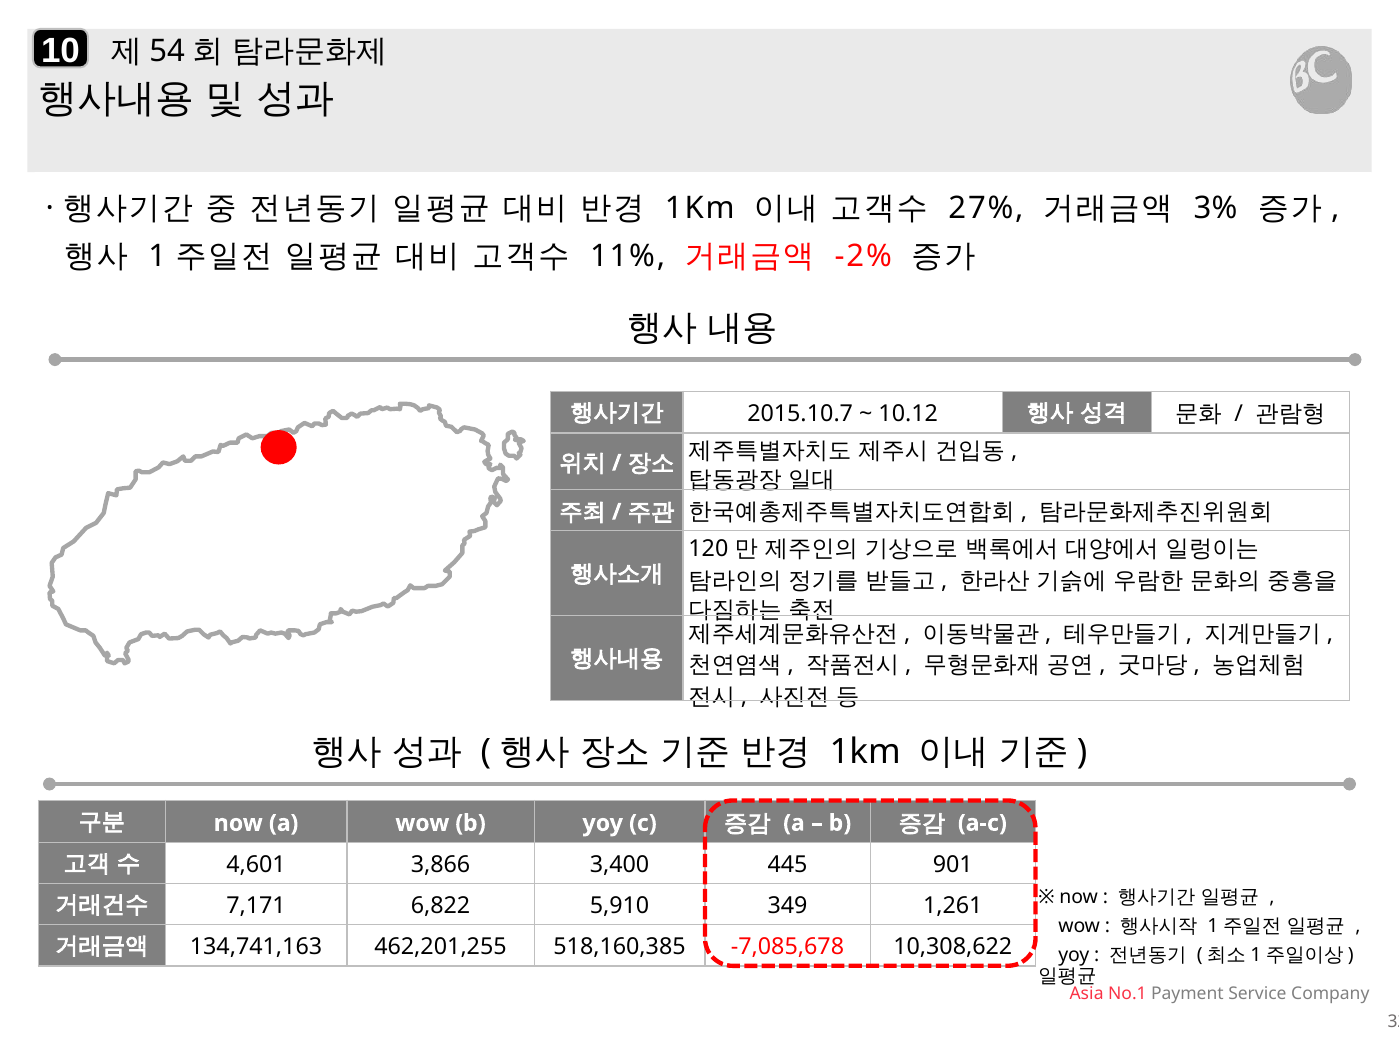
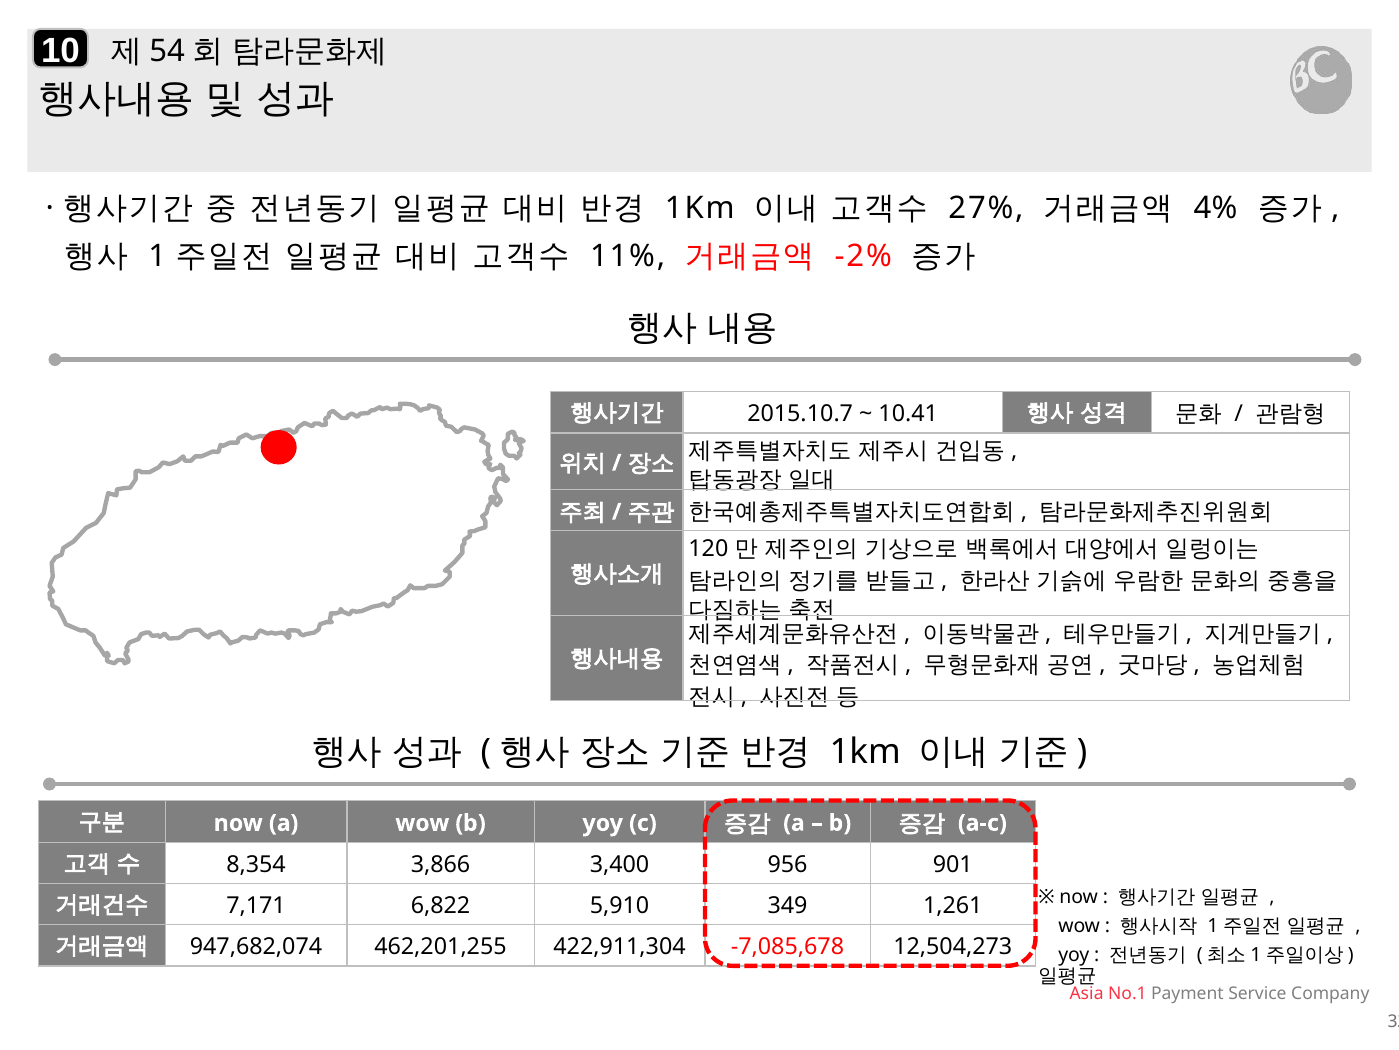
3%: 3% -> 4% (1216, 208)
10.12: 10.12 -> 10.41 (908, 413)
4,601: 4,601 -> 8,354 (256, 864)
445: 445 -> 956 (788, 864)
134,741,163: 134,741,163 -> 947,682,074 (256, 946)
518,160,385: 518,160,385 -> 422,911,304 (620, 946)
10,308,622: 10,308,622 -> 12,504,273 (953, 946)
